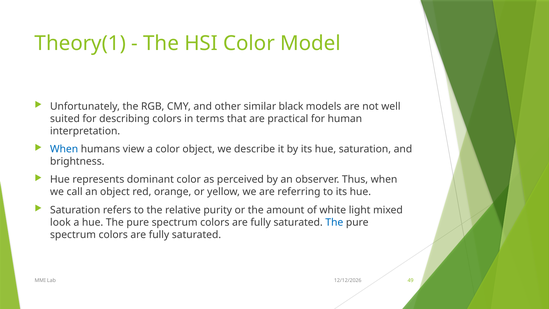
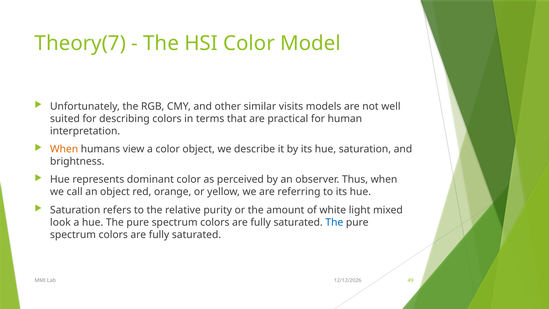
Theory(1: Theory(1 -> Theory(7 (80, 43)
black: black -> visits (291, 106)
When colour: blue -> orange (64, 149)
